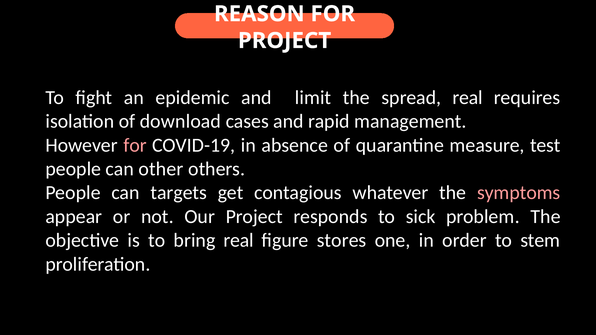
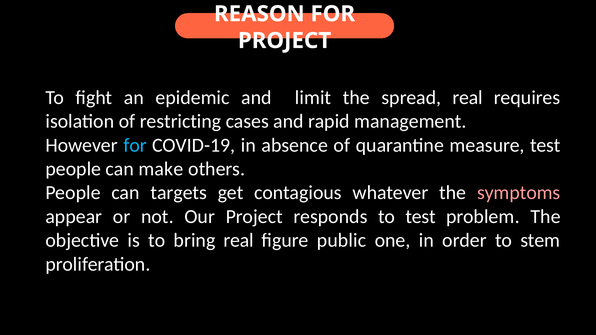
download: download -> restricting (180, 121)
for colour: pink -> light blue (135, 145)
other: other -> make (161, 169)
to sick: sick -> test (421, 217)
stores: stores -> public (342, 241)
